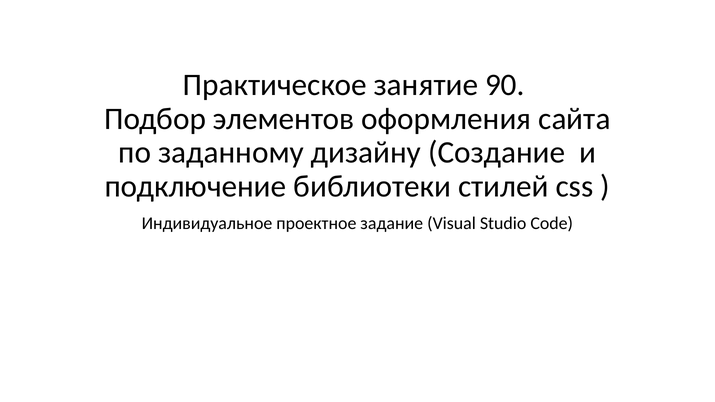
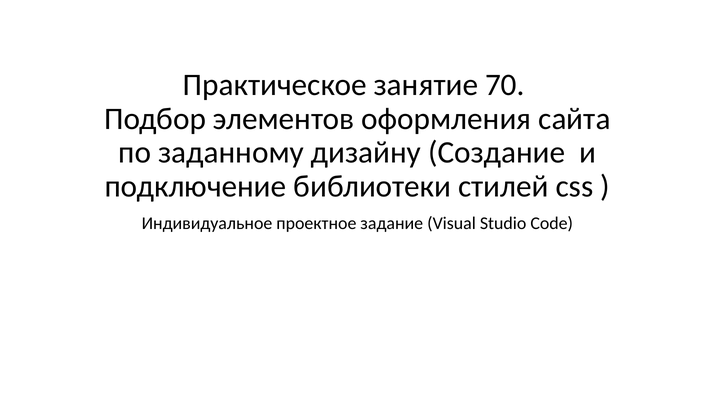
90: 90 -> 70 (505, 85)
